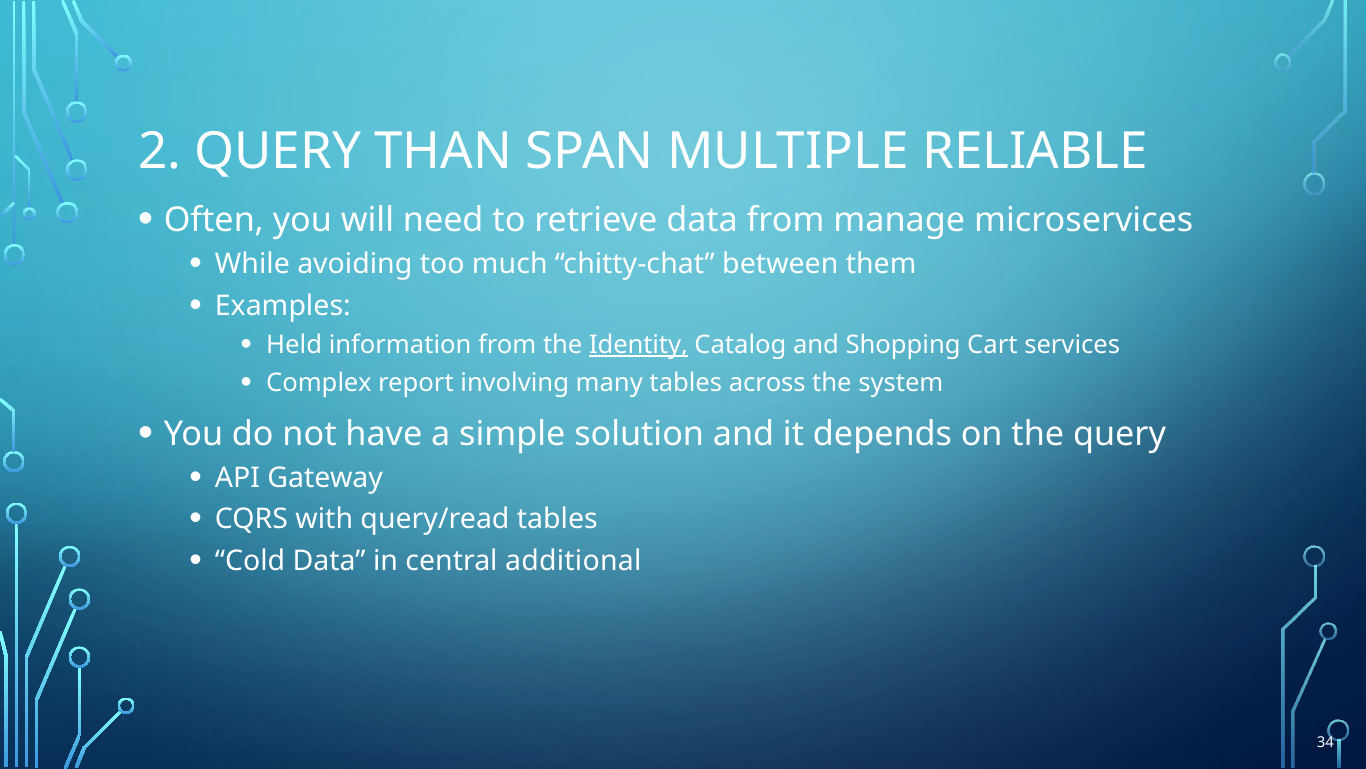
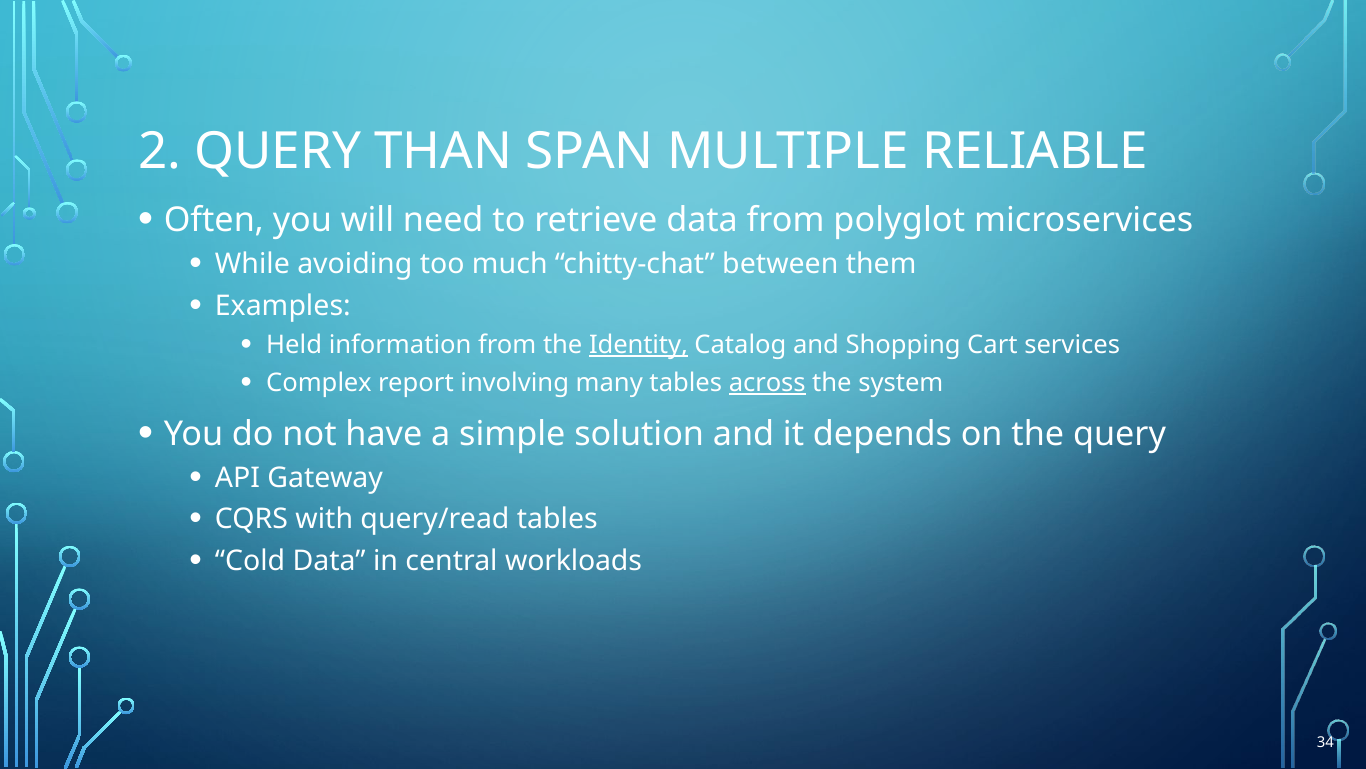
manage: manage -> polyglot (899, 220)
across underline: none -> present (767, 383)
additional: additional -> workloads (574, 560)
